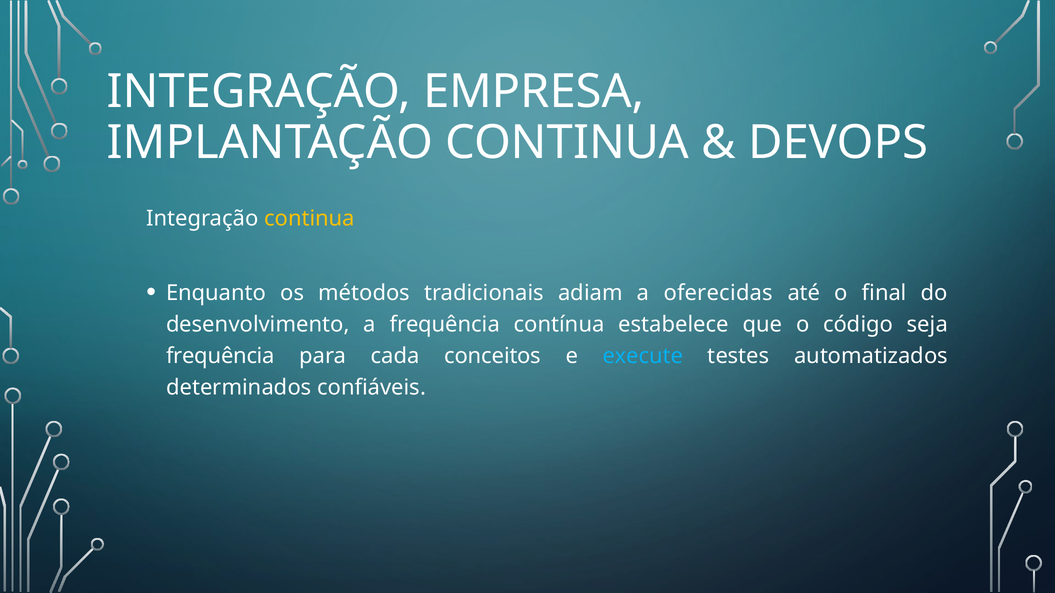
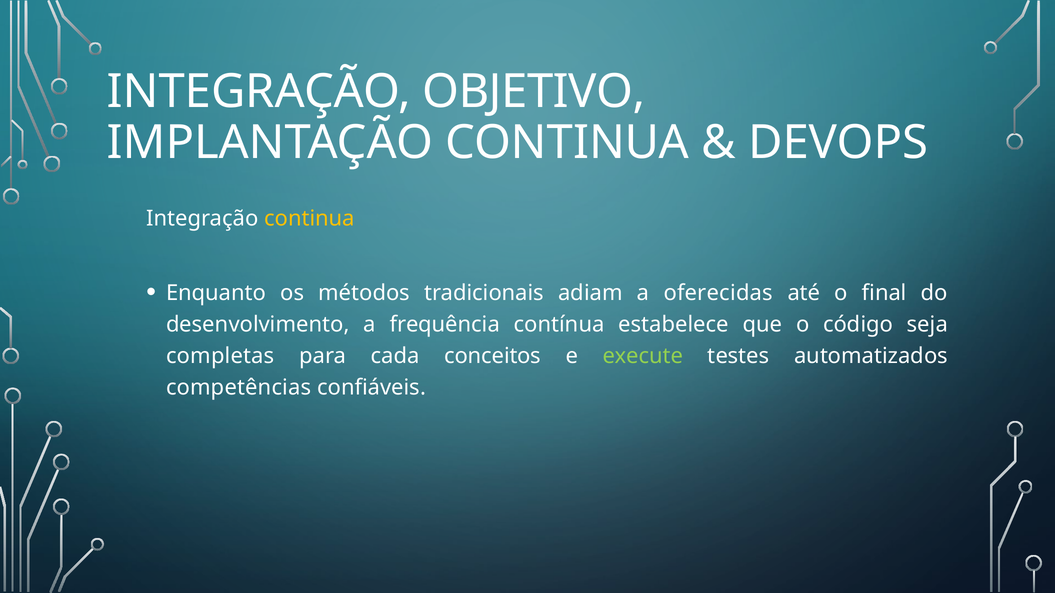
EMPRESA: EMPRESA -> OBJETIVO (534, 92)
frequência: frequência -> completas (220, 356)
execute colour: light blue -> light green (643, 356)
determinados: determinados -> competências (239, 388)
